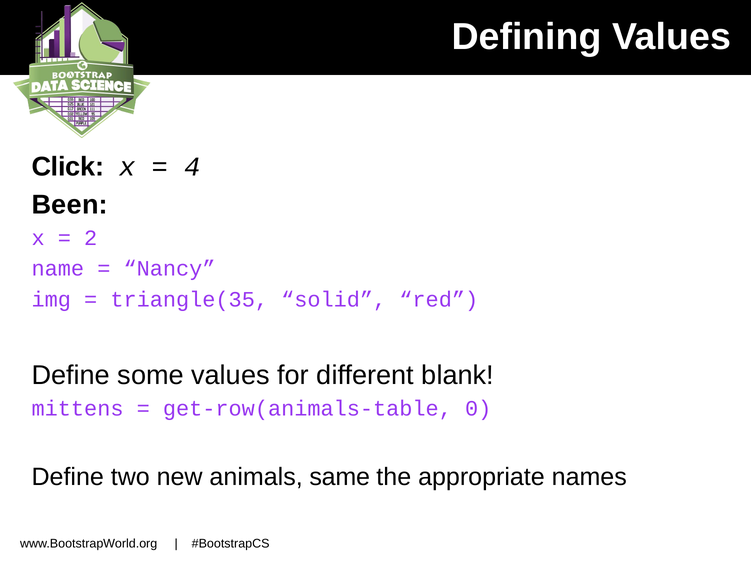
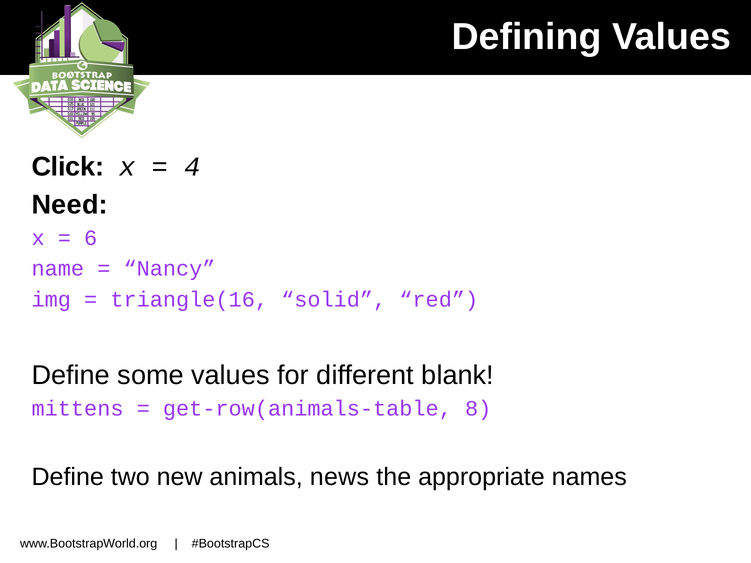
Been: Been -> Need (70, 205)
2: 2 -> 6 (91, 238)
triangle(35: triangle(35 -> triangle(16 (189, 299)
0: 0 -> 8 (478, 409)
same: same -> news (339, 477)
